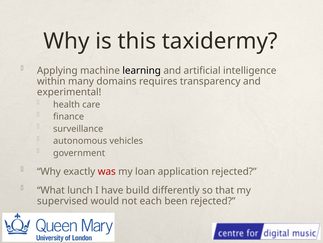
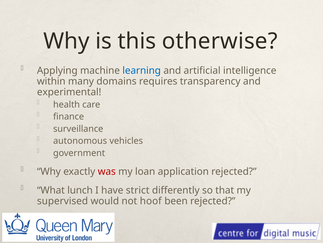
taxidermy: taxidermy -> otherwise (220, 41)
learning colour: black -> blue (142, 70)
build: build -> strict (138, 190)
each: each -> hoof (151, 200)
